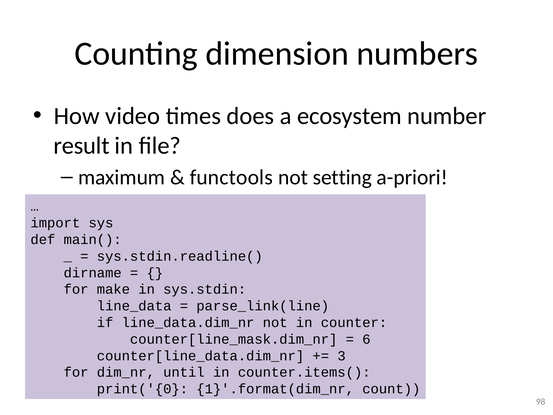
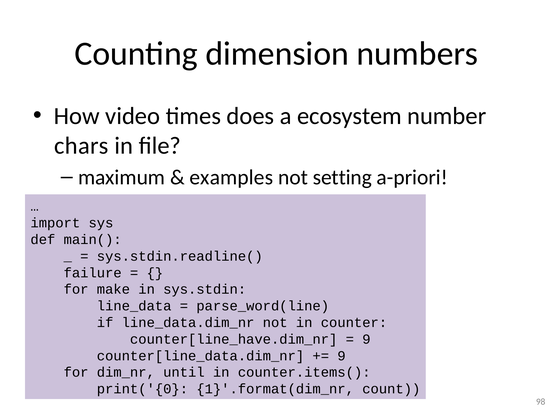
result: result -> chars (81, 146)
functools: functools -> examples (231, 177)
dirname: dirname -> failure (93, 273)
parse_link(line: parse_link(line -> parse_word(line (263, 306)
counter[line_mask.dim_nr: counter[line_mask.dim_nr -> counter[line_have.dim_nr (234, 339)
6: 6 -> 9 (366, 339)
3: 3 -> 9 (342, 356)
